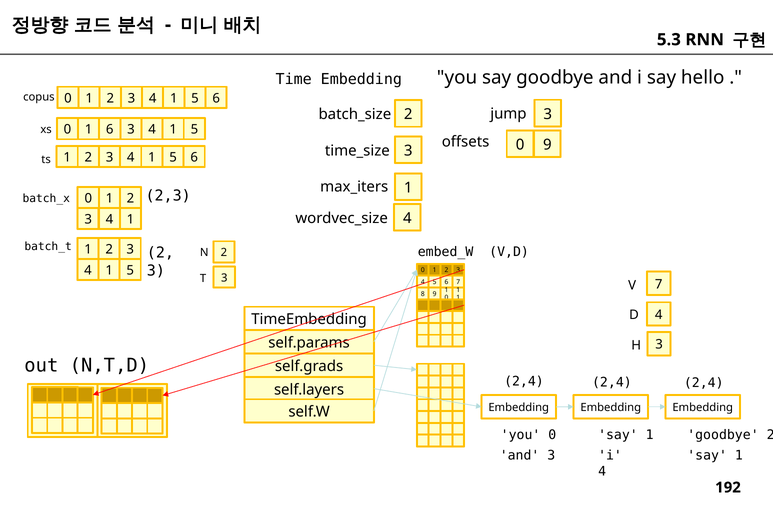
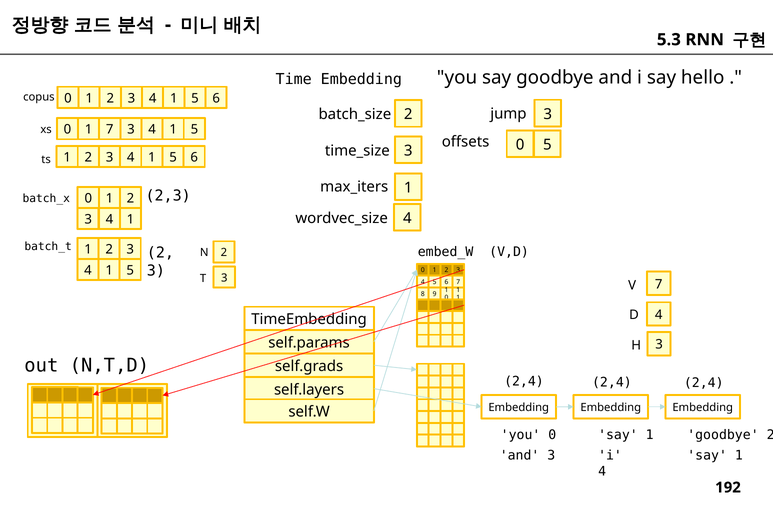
1 6: 6 -> 7 (110, 130)
0 9: 9 -> 5 (547, 145)
